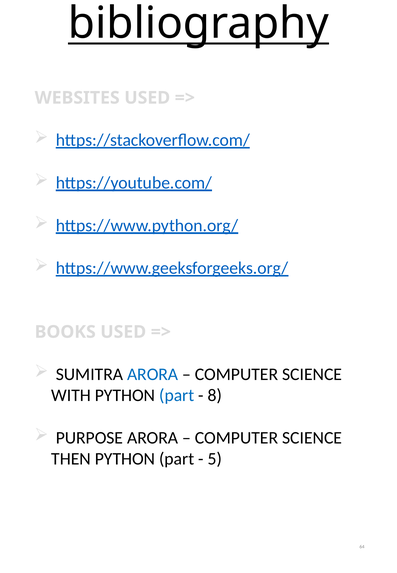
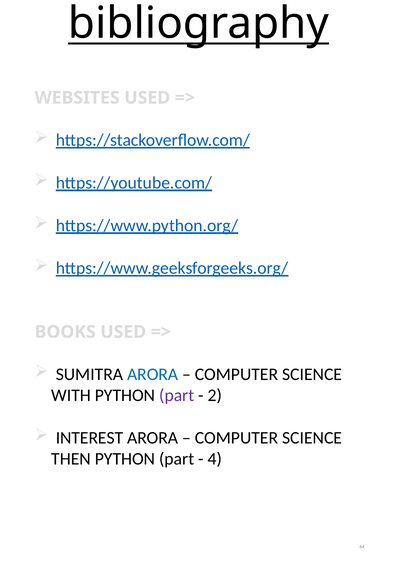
part colour: blue -> purple (177, 396)
8: 8 -> 2 (215, 396)
PURPOSE: PURPOSE -> INTEREST (89, 438)
5: 5 -> 4 (215, 459)
